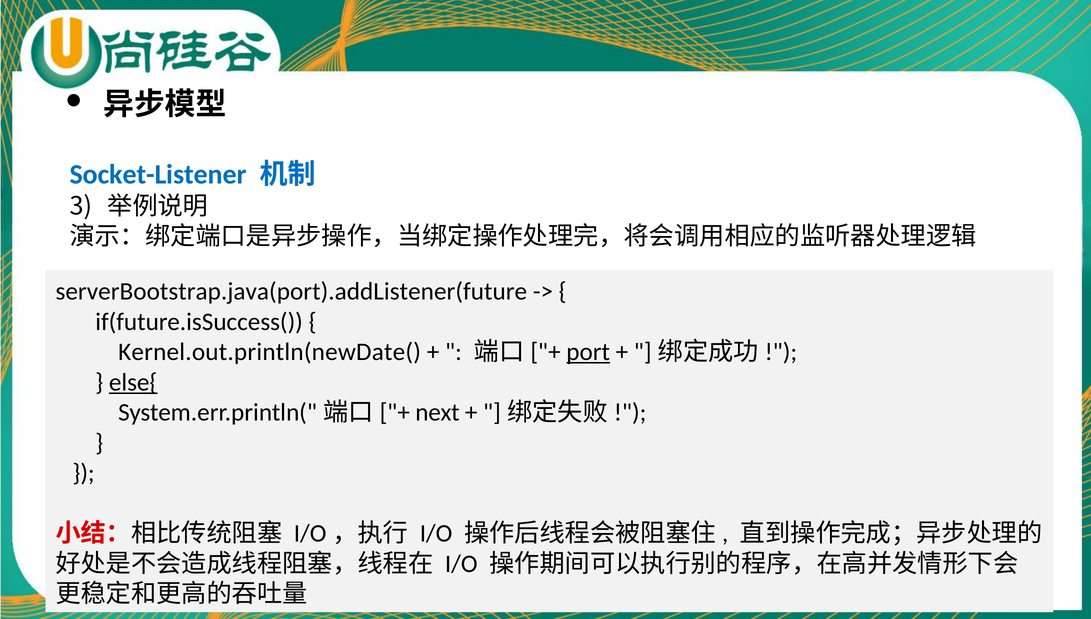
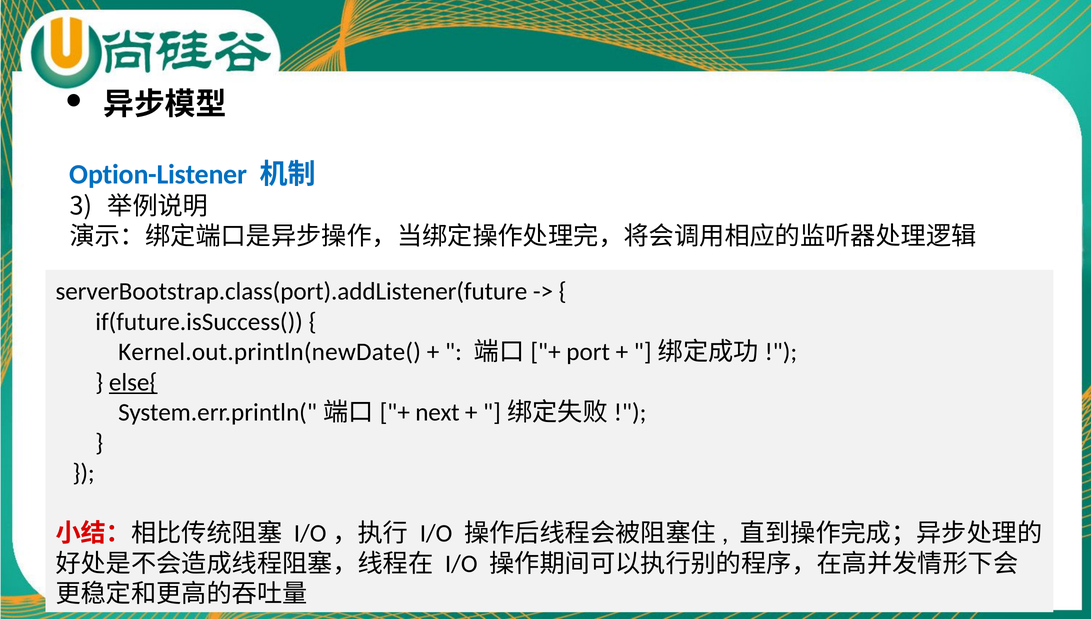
Socket-Listener: Socket-Listener -> Option-Listener (158, 175)
serverBootstrap.java(port).addListener(future: serverBootstrap.java(port).addListener(future -> serverBootstrap.class(port).addListener(future (291, 292)
port underline: present -> none (588, 352)
